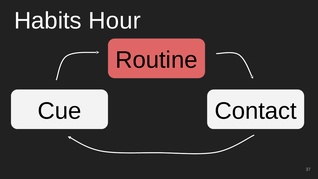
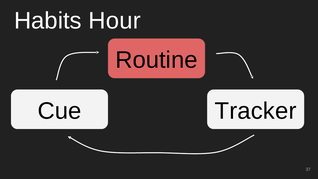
Contact: Contact -> Tracker (256, 111)
